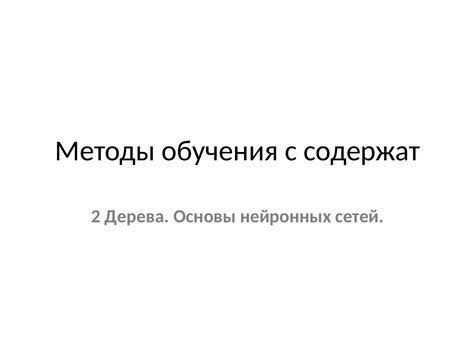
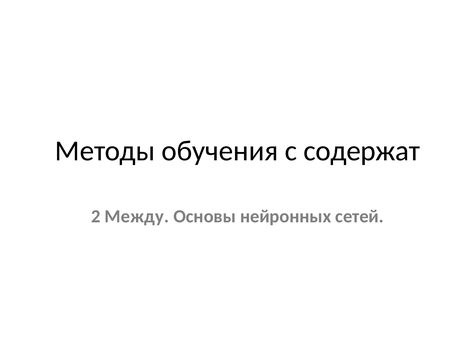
Дерева: Дерева -> Между (137, 217)
